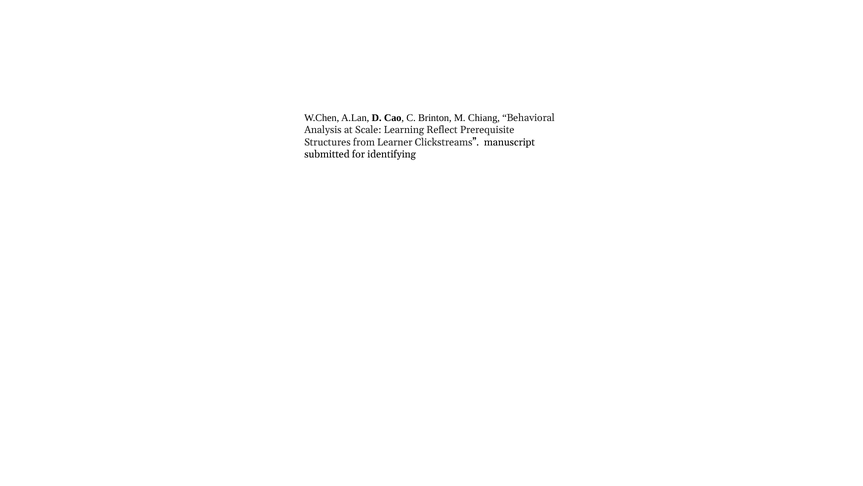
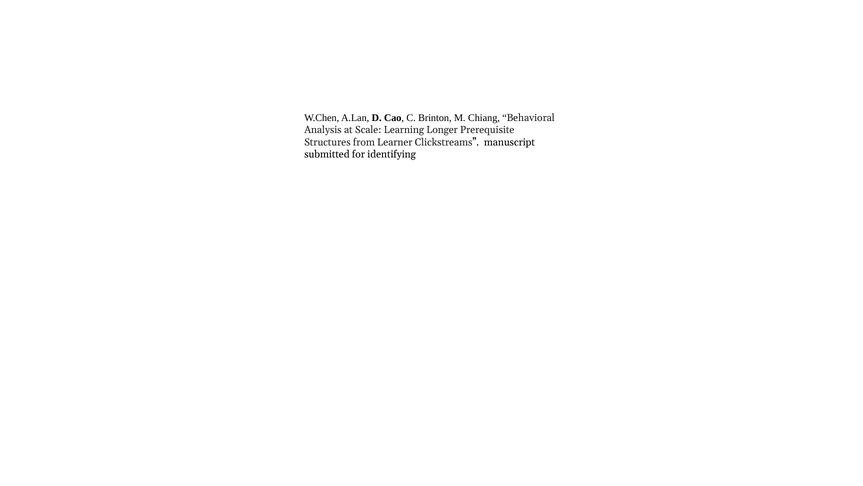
Reflect: Reflect -> Longer (442, 130)
